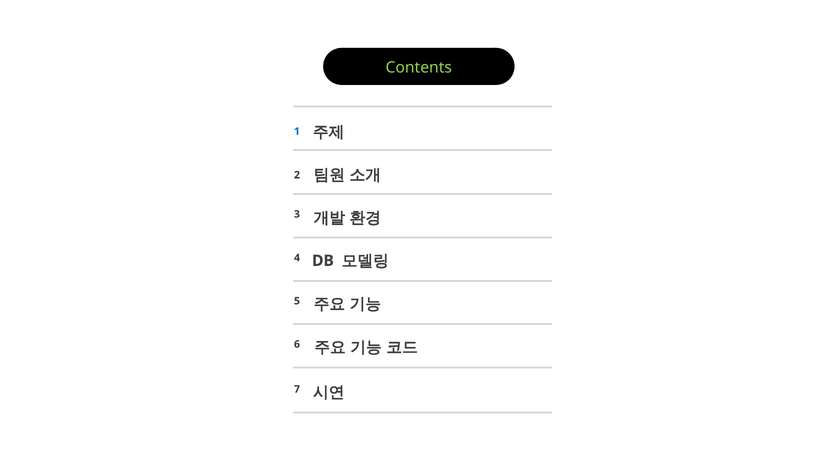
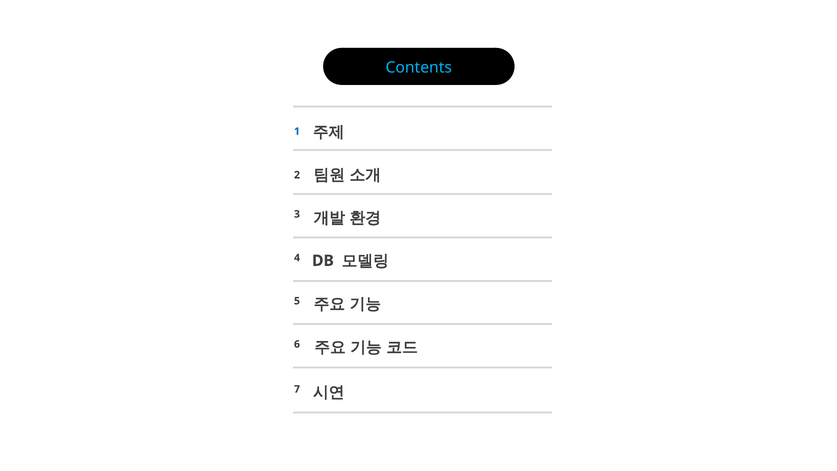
Contents colour: light green -> light blue (419, 67)
